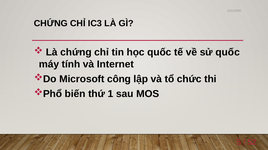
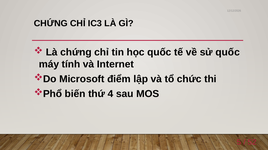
công: công -> điểm (119, 79)
1: 1 -> 4 (111, 94)
